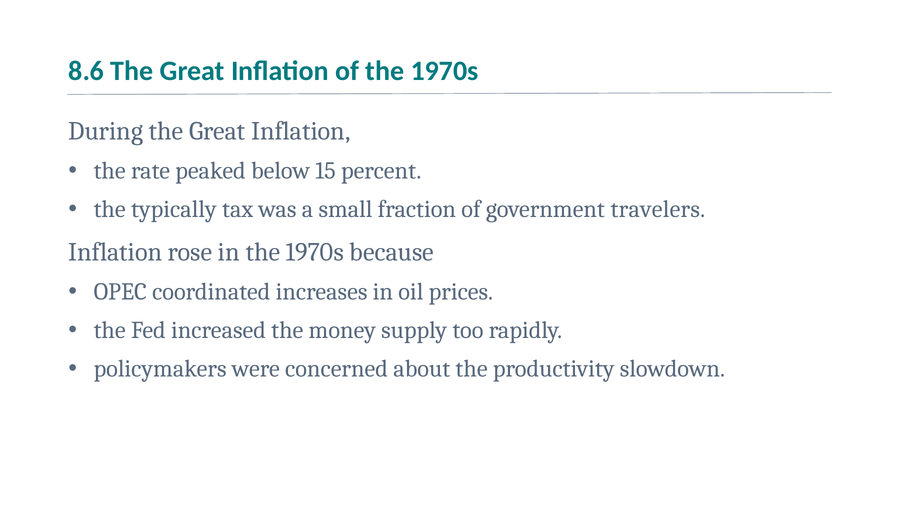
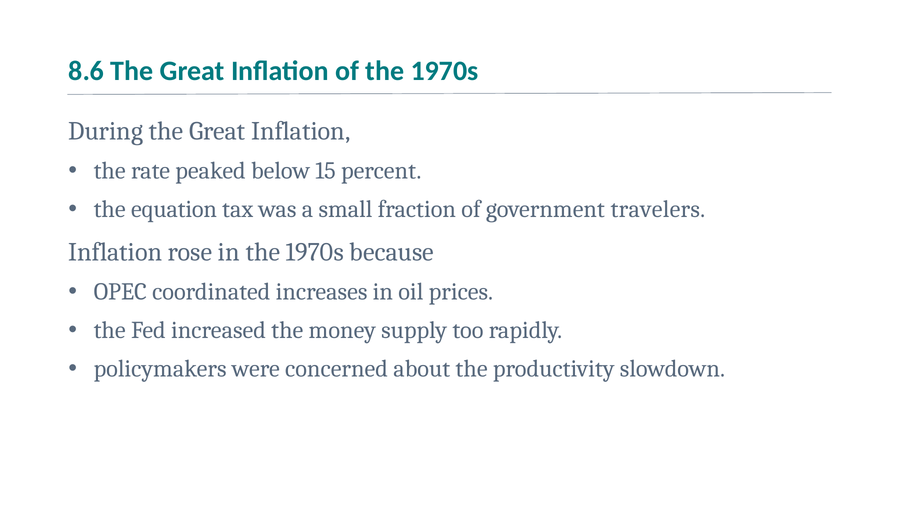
typically: typically -> equation (174, 209)
